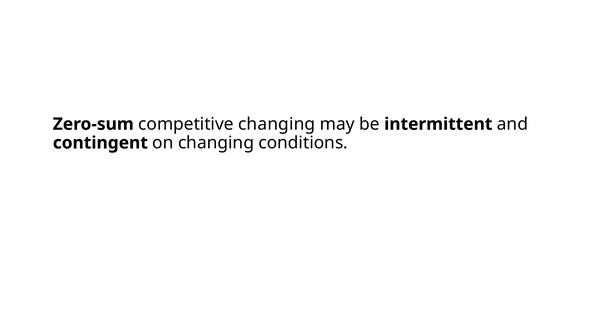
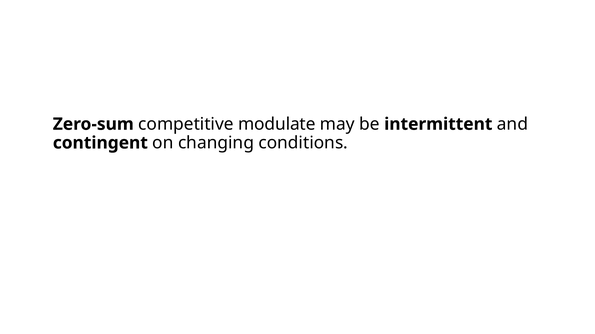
competitive changing: changing -> modulate (277, 124)
